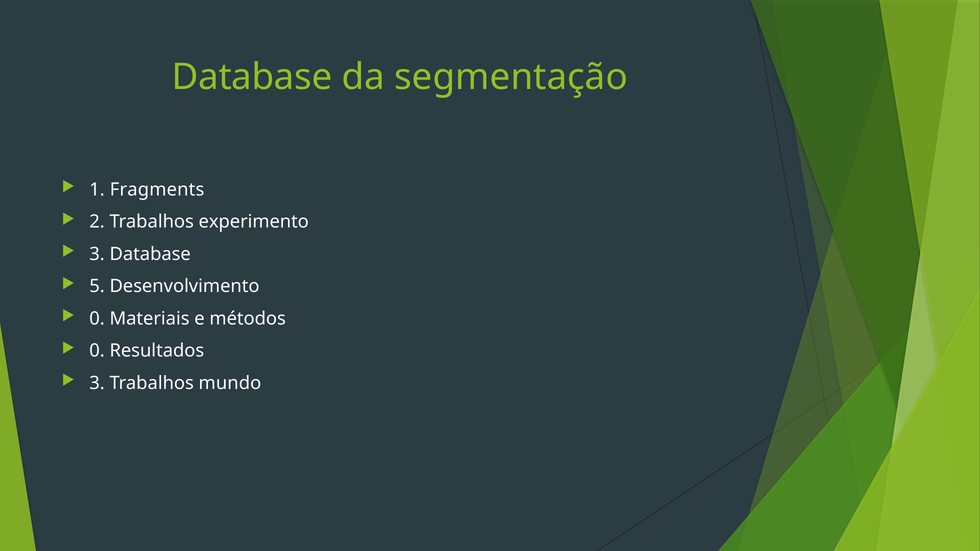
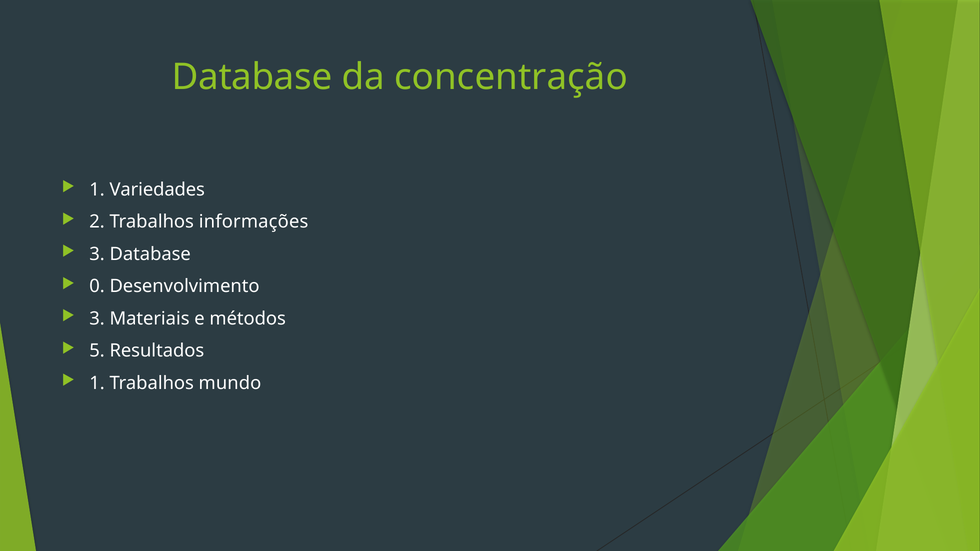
segmentação: segmentação -> concentração (511, 77)
Fragments: Fragments -> Variedades (157, 190)
experimento: experimento -> informações (254, 222)
5: 5 -> 0 (97, 286)
0: 0 -> 3 (97, 319)
0: 0 -> 5 (97, 351)
3: 3 -> 1 (97, 383)
